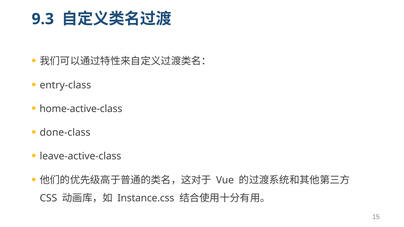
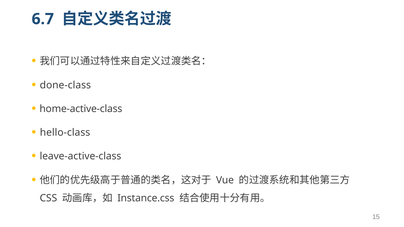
9.3: 9.3 -> 6.7 (43, 19)
entry-class: entry-class -> done-class (65, 85)
done-class: done-class -> hello-class (65, 133)
